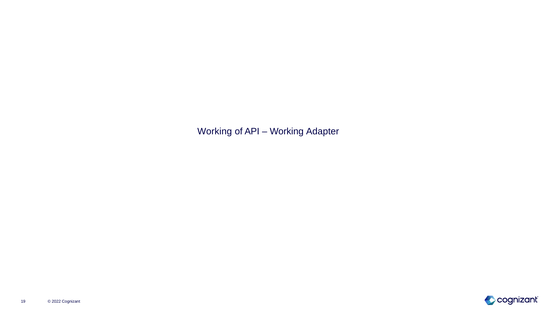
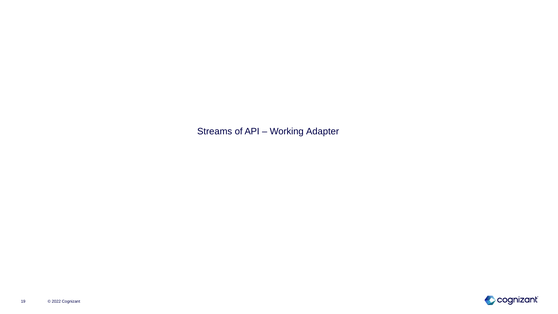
Working: Working -> Streams (215, 131)
